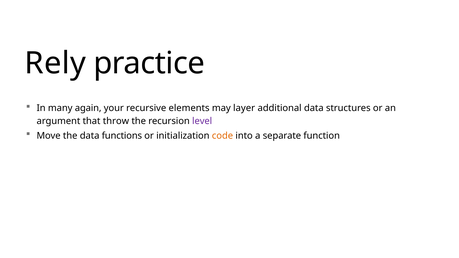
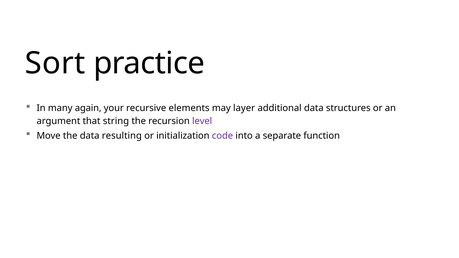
Rely: Rely -> Sort (55, 63)
throw: throw -> string (116, 121)
functions: functions -> resulting (122, 136)
code colour: orange -> purple (222, 136)
